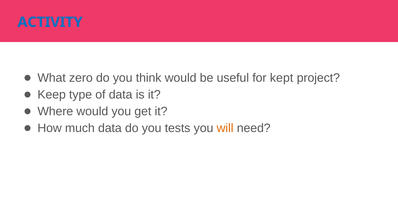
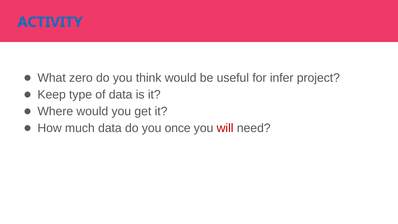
kept: kept -> infer (282, 78)
tests: tests -> once (178, 128)
will colour: orange -> red (225, 128)
